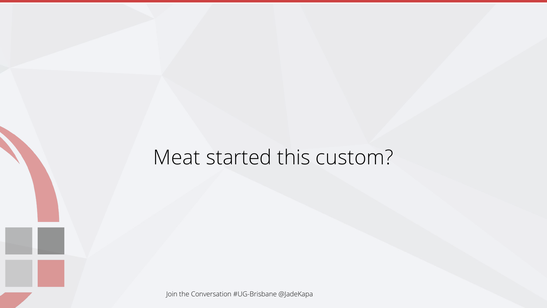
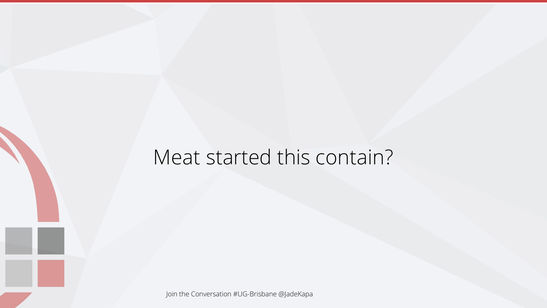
custom: custom -> contain (355, 158)
